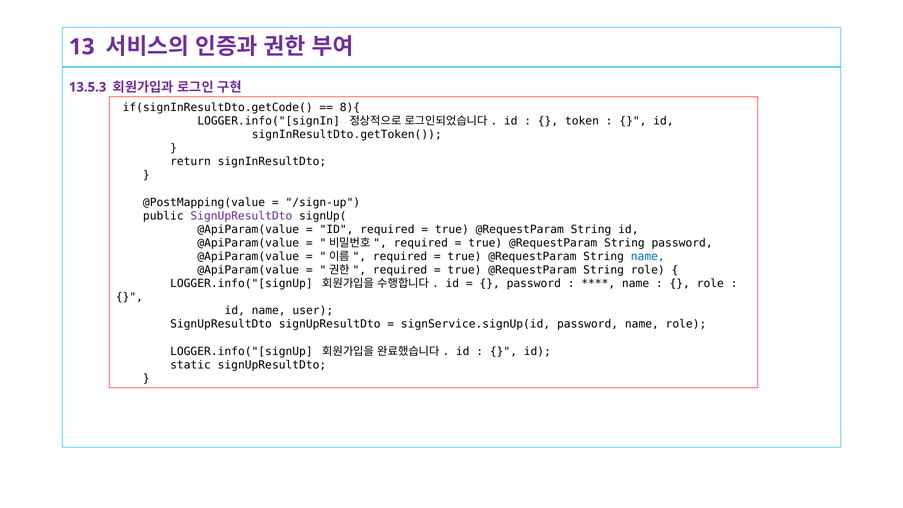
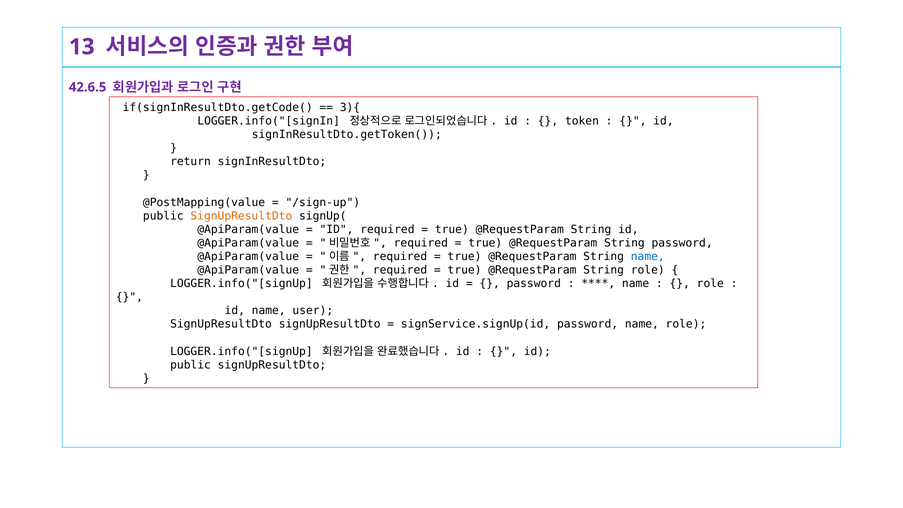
13.5.3: 13.5.3 -> 42.6.5 (88, 87)
8){: 8){ -> 3){ (350, 108)
SignUpResultDto colour: purple -> orange (241, 216)
static: static -> public (191, 365)
